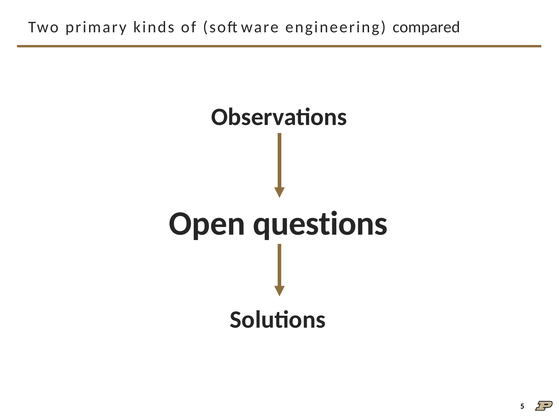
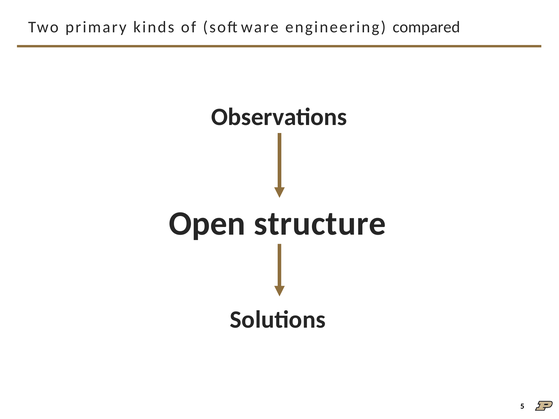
questions: questions -> structure (320, 224)
